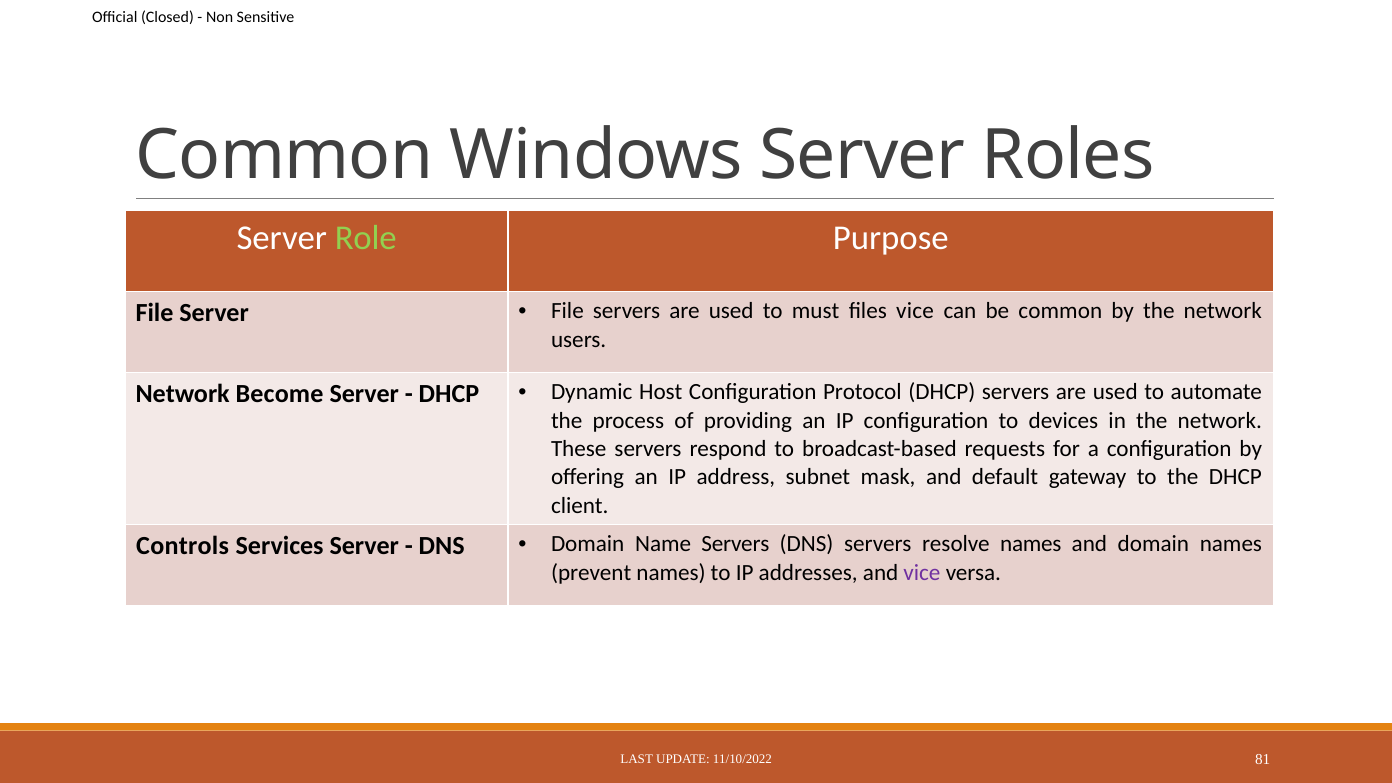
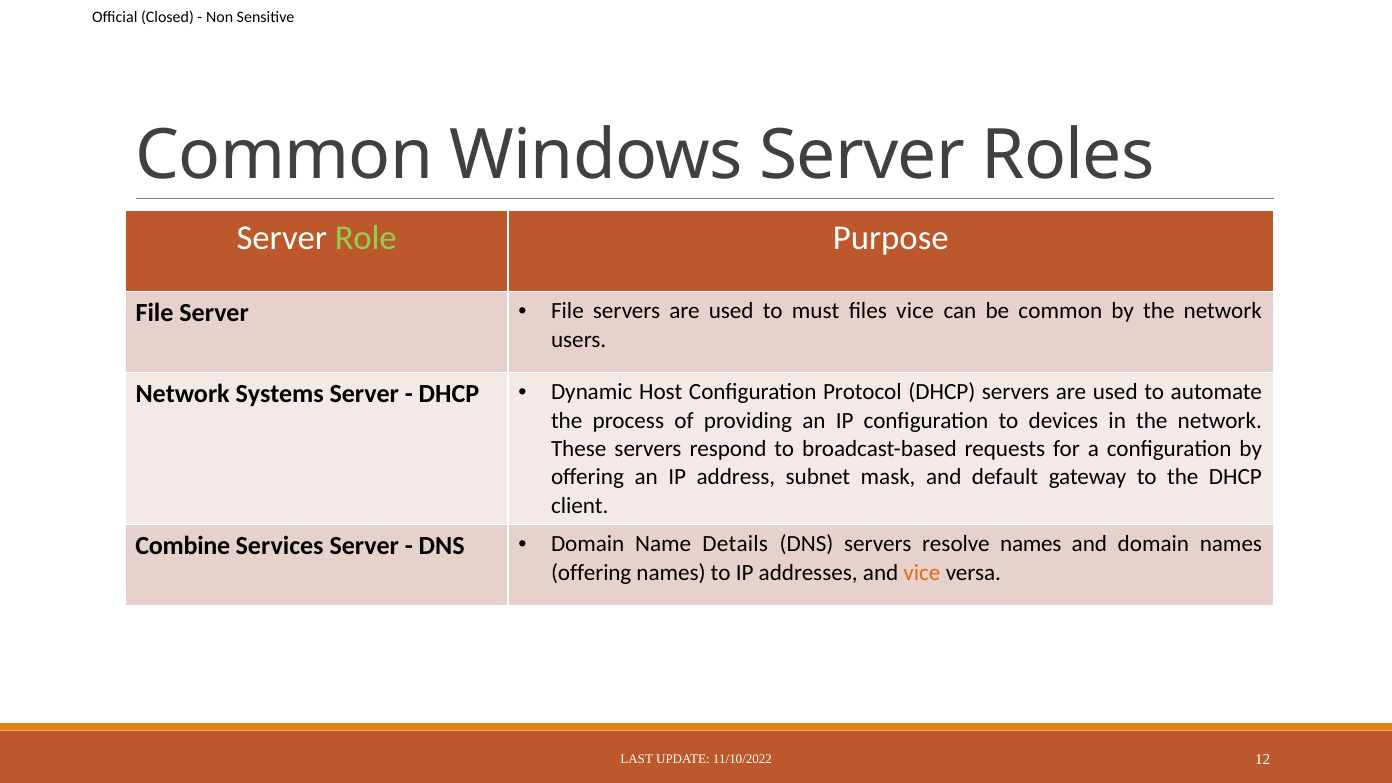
Become: Become -> Systems (280, 394)
Controls: Controls -> Combine (183, 546)
Name Servers: Servers -> Details (735, 544)
prevent: prevent -> offering (591, 573)
vice colour: purple -> orange (922, 573)
81: 81 -> 12 (1263, 759)
